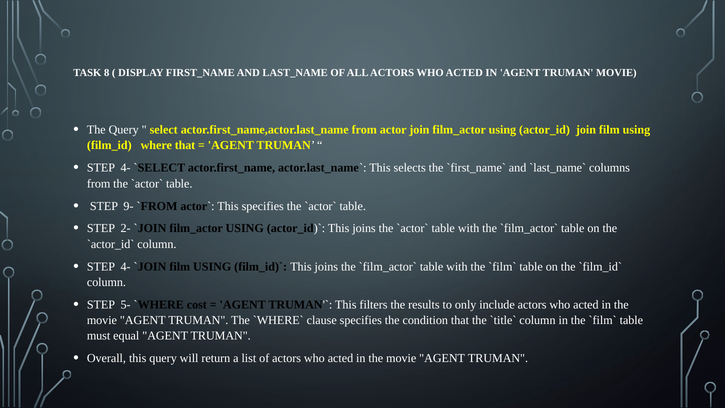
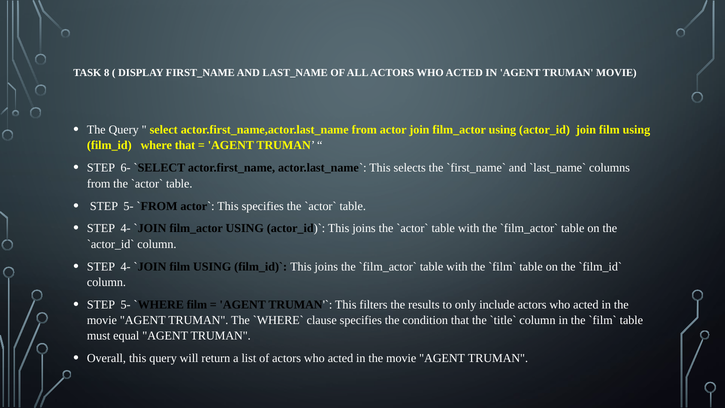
4-: 4- -> 6- (126, 168)
9-: 9- -> 5- (129, 206)
2-: 2- -> 4- (126, 228)
cost: cost -> film (197, 305)
